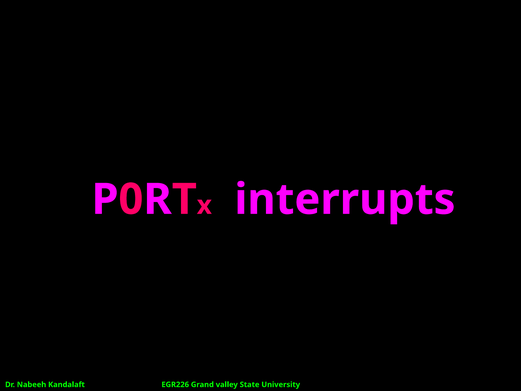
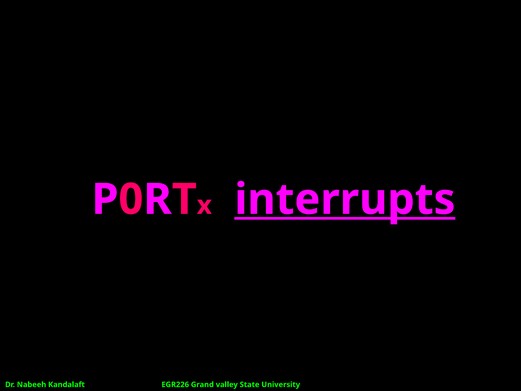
interrupts underline: none -> present (345, 199)
